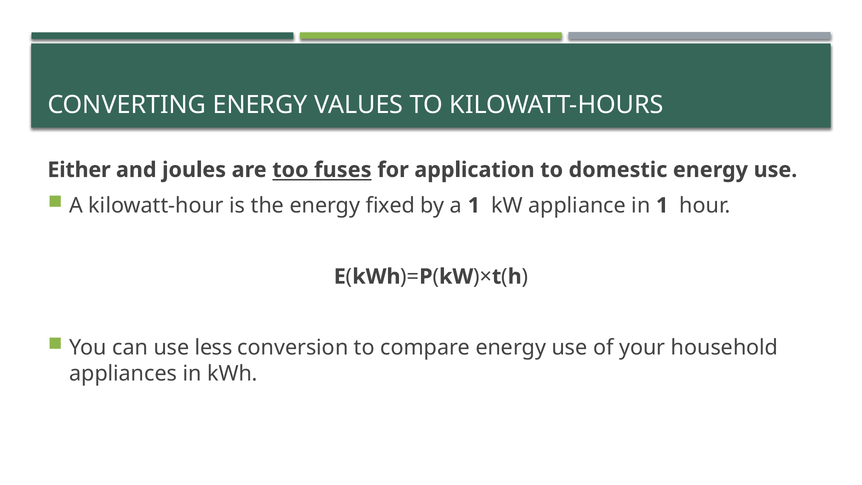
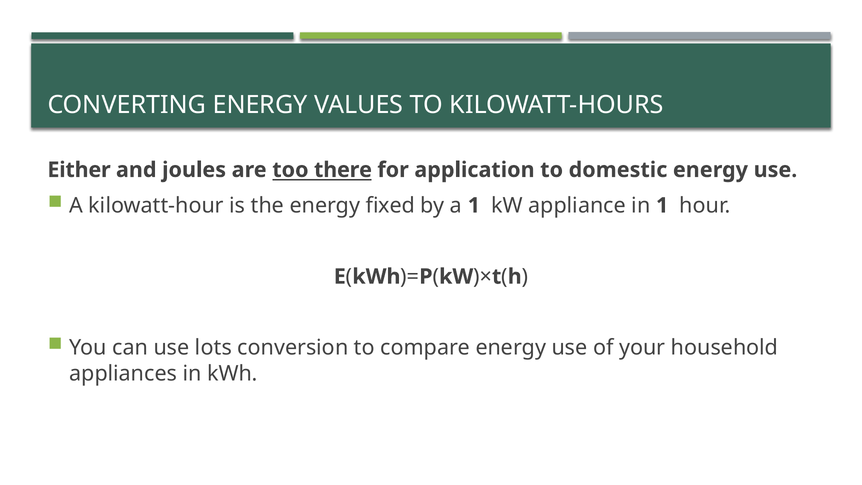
fuses: fuses -> there (343, 170)
less: less -> lots (213, 348)
